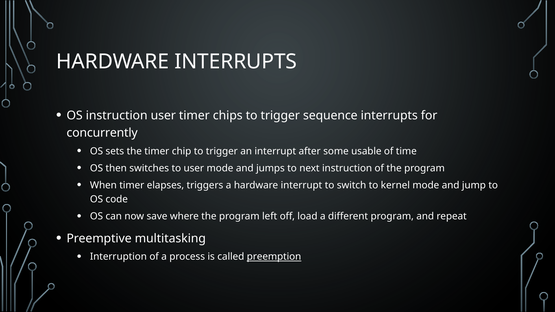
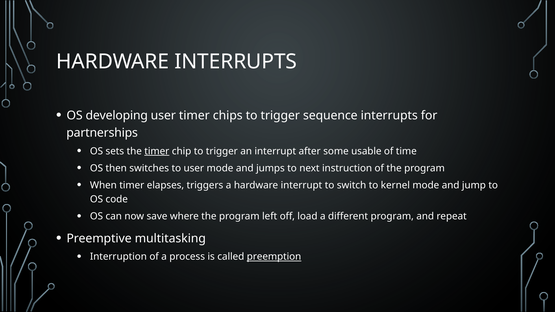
OS instruction: instruction -> developing (117, 116)
concurrently: concurrently -> partnerships (102, 133)
timer underline: none -> present (157, 151)
